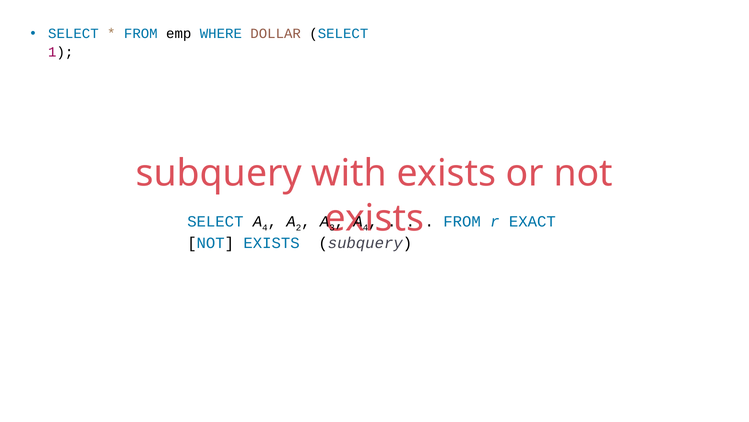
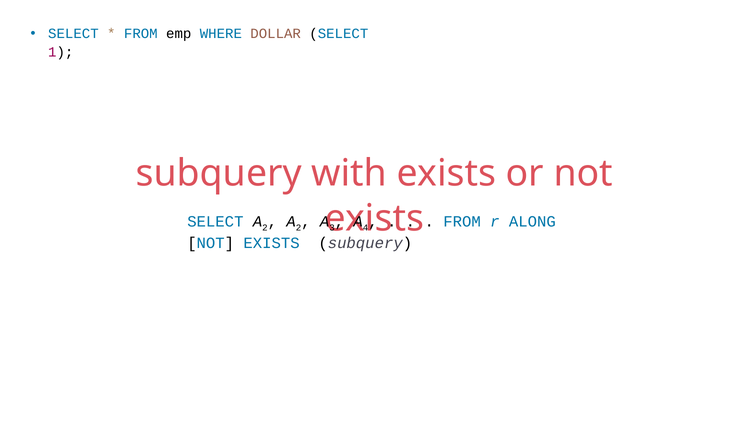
4: 4 -> 2 (265, 227)
EXACT: EXACT -> ALONG (532, 221)
